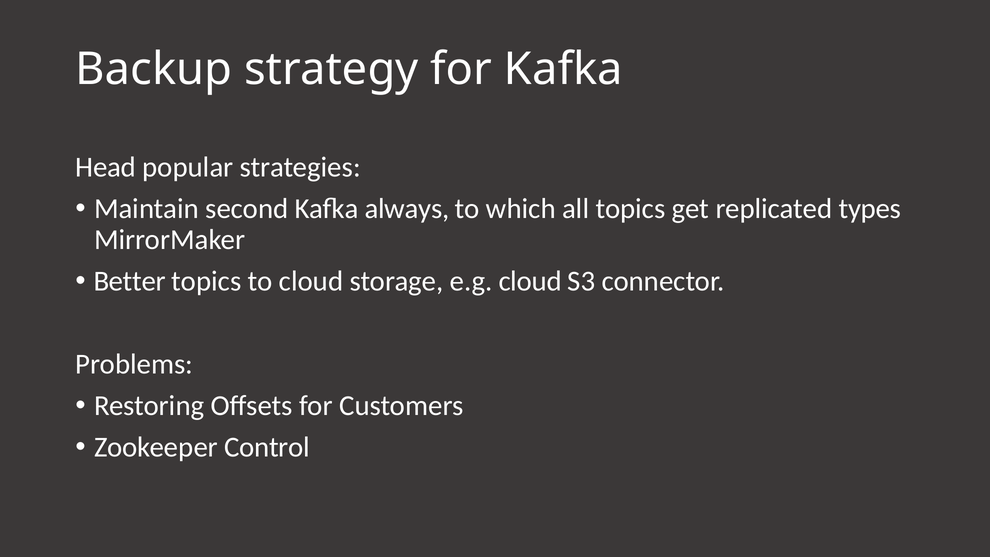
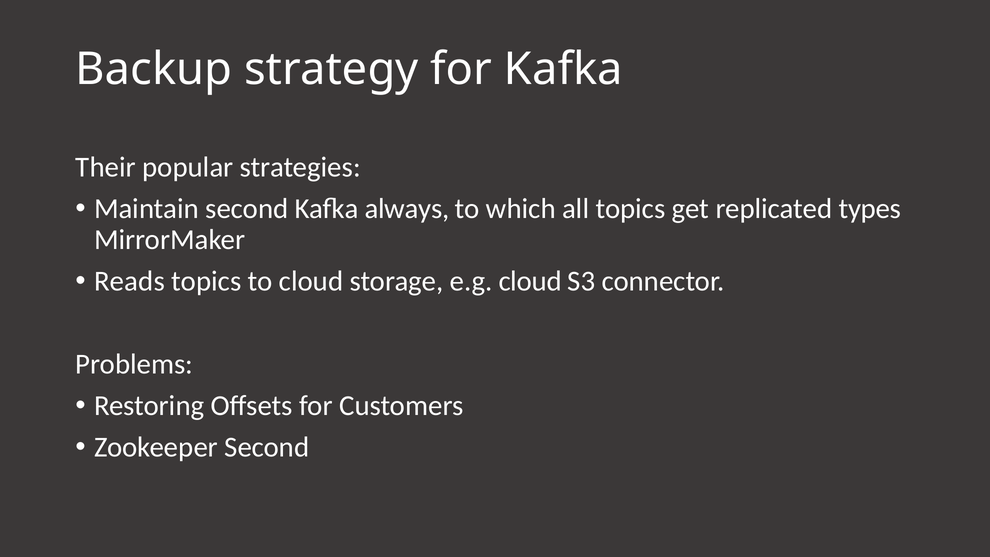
Head: Head -> Their (106, 167)
Better: Better -> Reads (129, 281)
Zookeeper Control: Control -> Second (267, 447)
